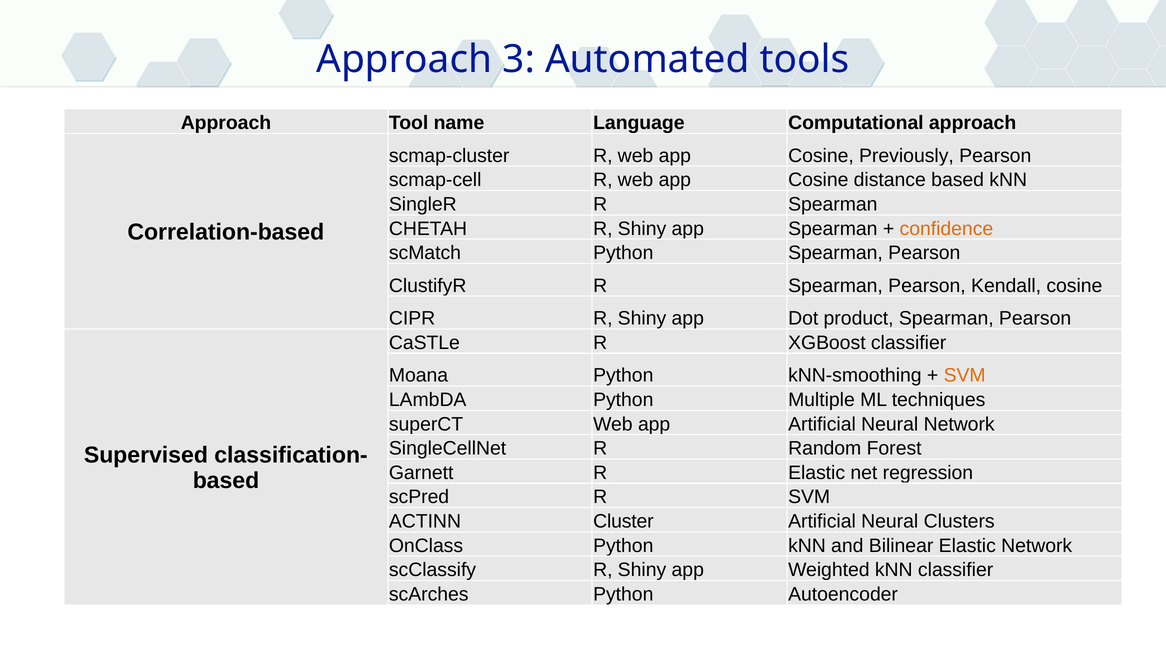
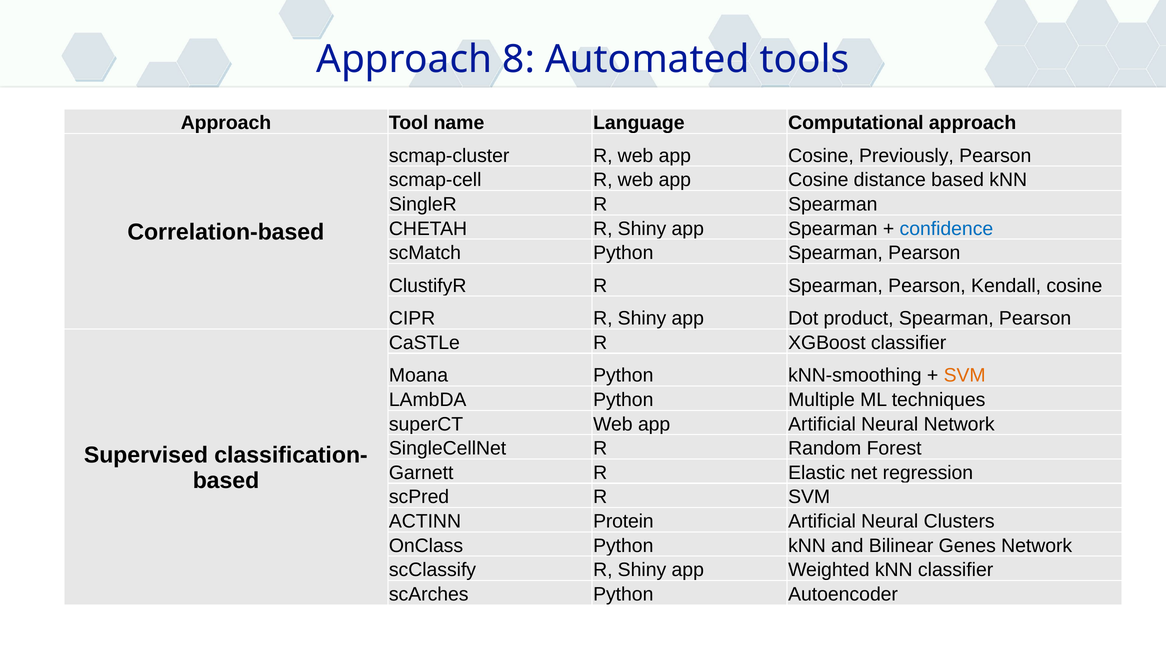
3: 3 -> 8 (519, 59)
confidence colour: orange -> blue (946, 229)
Cluster: Cluster -> Protein (623, 521)
Bilinear Elastic: Elastic -> Genes (967, 546)
